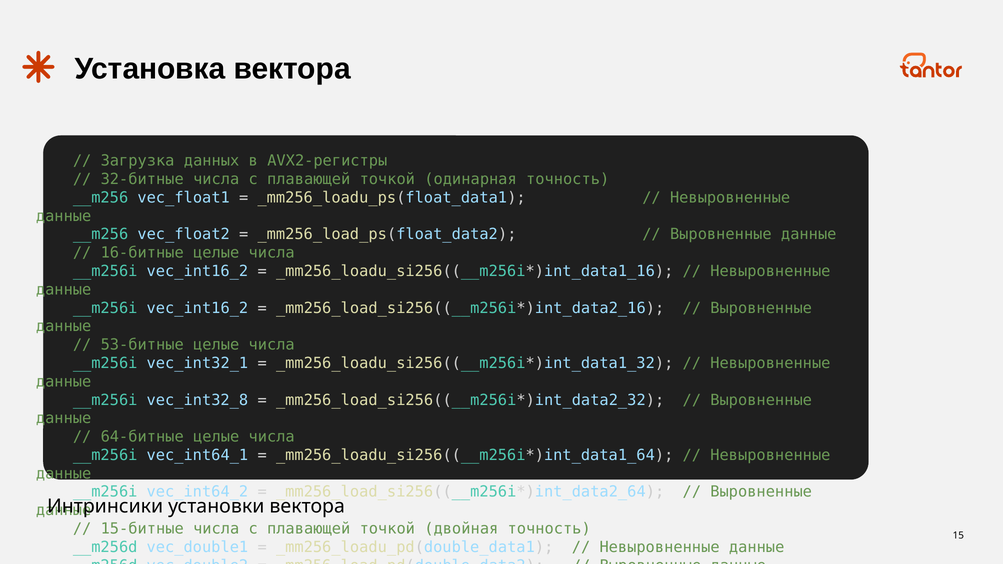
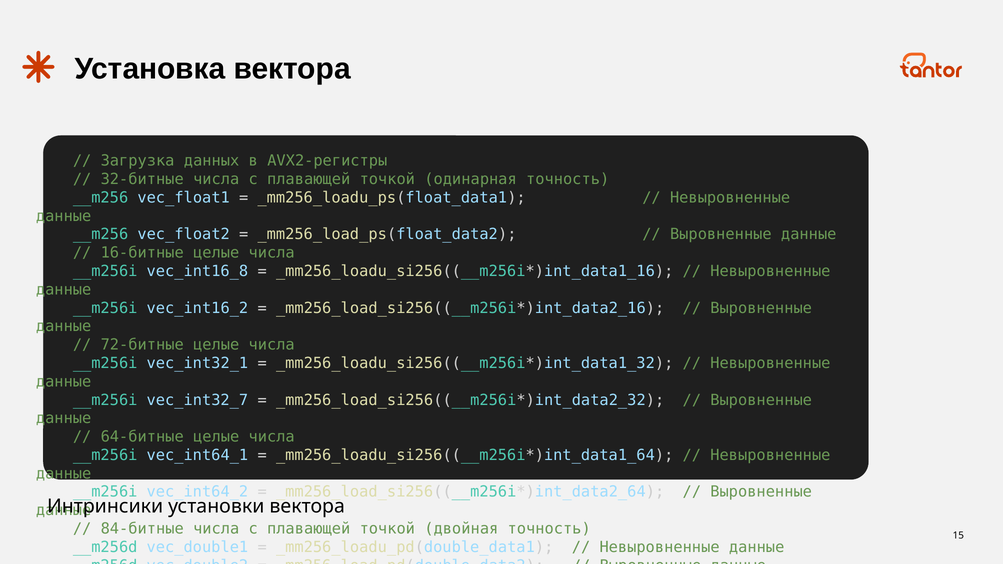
vec_int16_2: vec_int16_2 -> vec_int16_8 (197, 271)
53-битные: 53-битные -> 72-битные (142, 345)
vec_int32_8: vec_int32_8 -> vec_int32_7 (197, 400)
15-битные: 15-битные -> 84-битные (142, 529)
